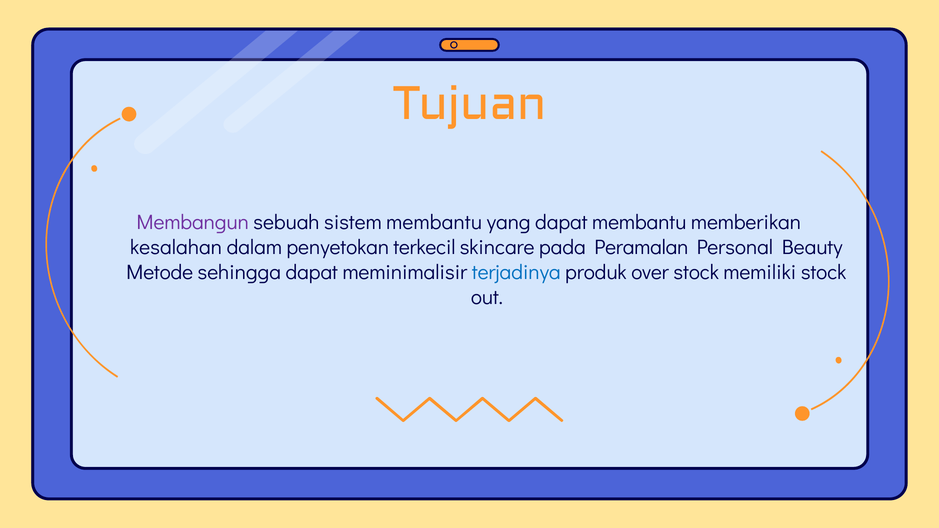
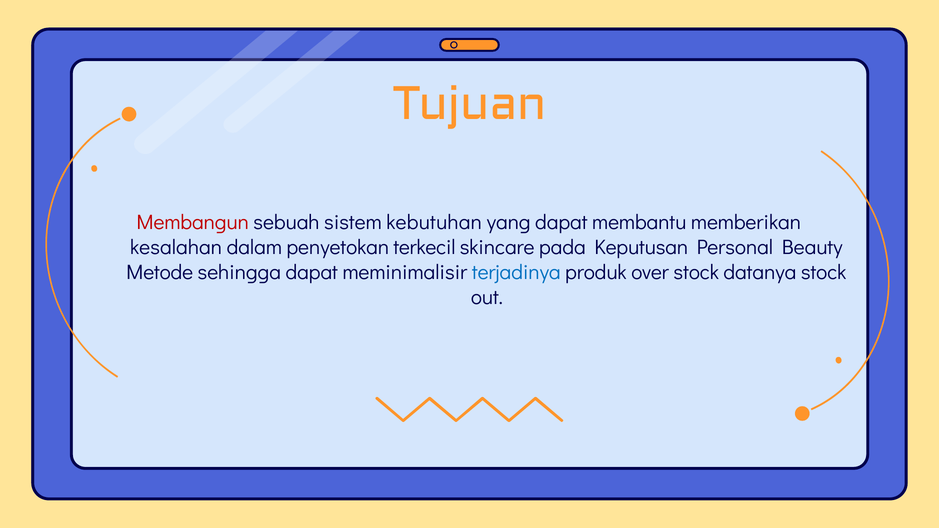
Membangun colour: purple -> red (193, 222)
sistem membantu: membantu -> kebutuhan (434, 222)
Peramalan: Peramalan -> Keputusan (641, 248)
memiliki: memiliki -> datanya (760, 273)
